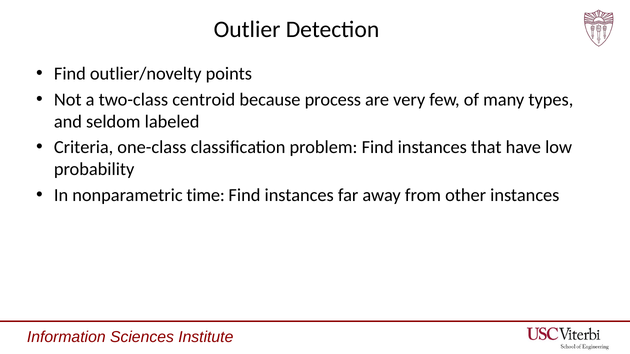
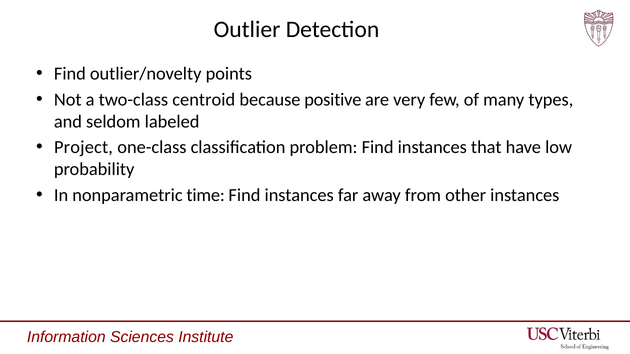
process: process -> positive (333, 100)
Criteria: Criteria -> Project (83, 147)
